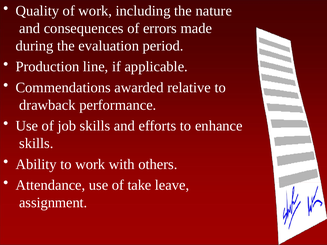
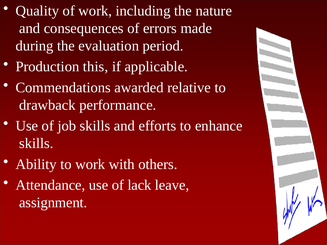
line: line -> this (96, 67)
take: take -> lack (139, 185)
